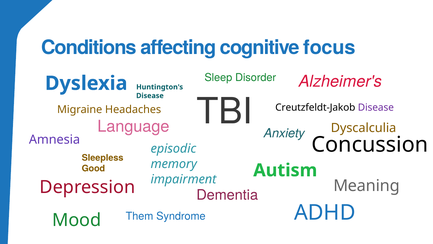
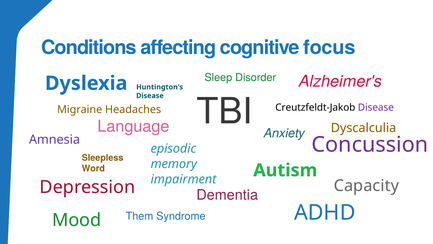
Concussion colour: black -> purple (370, 145)
Good: Good -> Word (93, 168)
Meaning: Meaning -> Capacity (366, 186)
